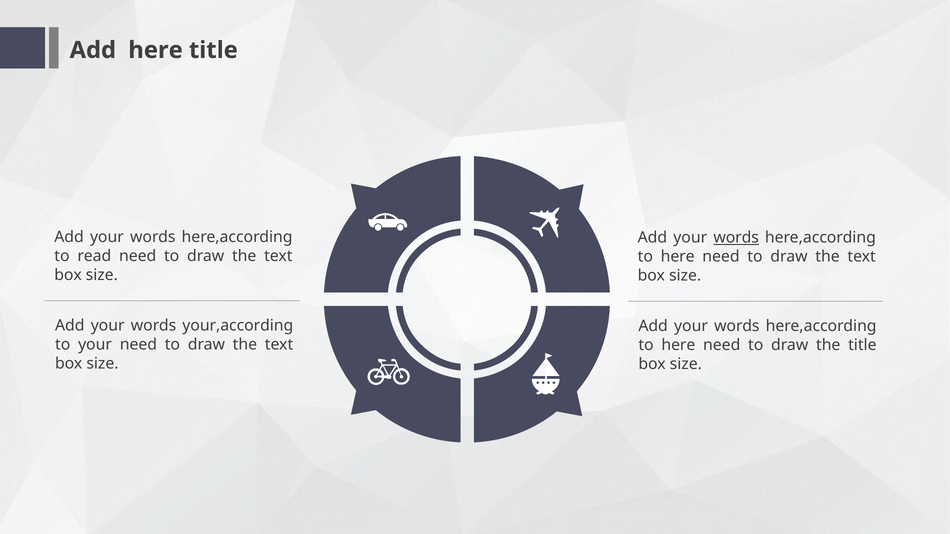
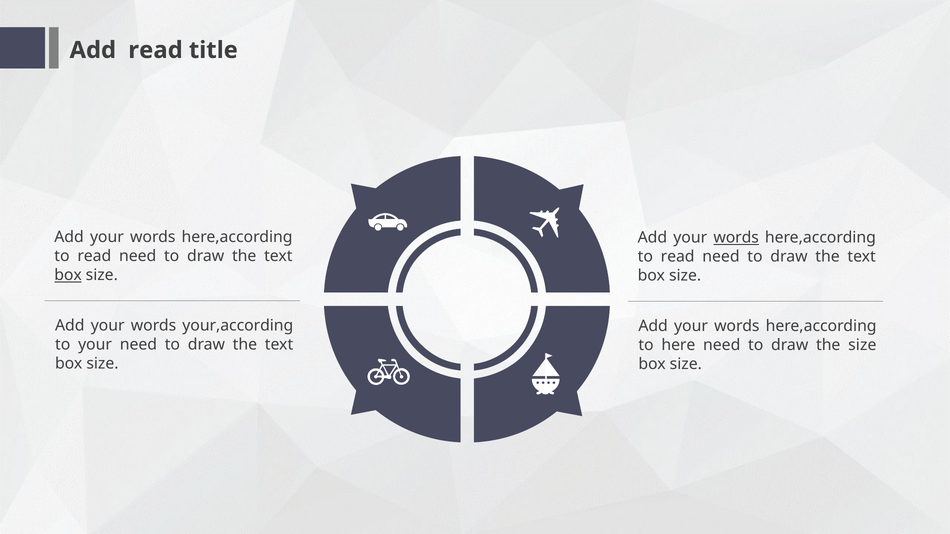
Add here: here -> read (156, 50)
here: here -> read (678, 257)
box underline: none -> present (68, 275)
the title: title -> size (862, 345)
